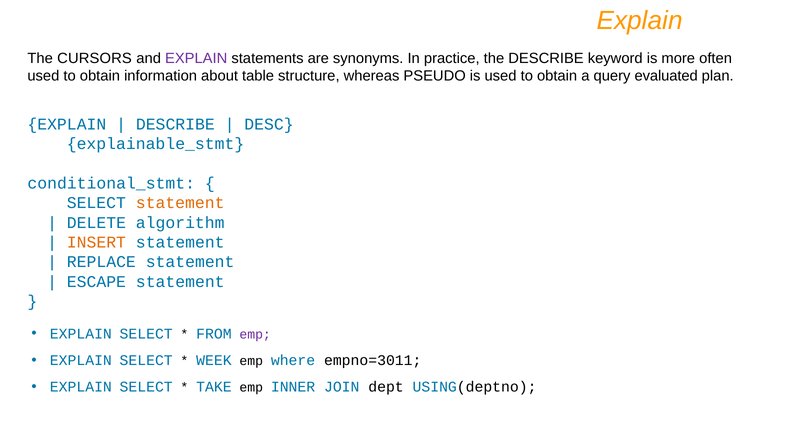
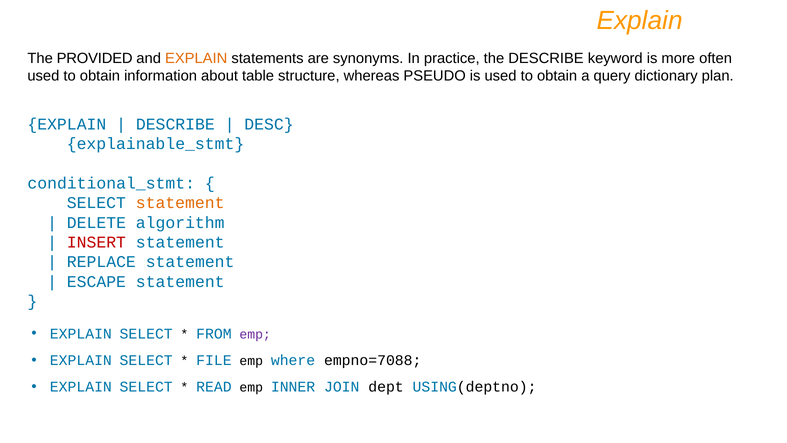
CURSORS: CURSORS -> PROVIDED (95, 58)
EXPLAIN colour: purple -> orange (196, 58)
evaluated: evaluated -> dictionary (666, 76)
INSERT colour: orange -> red (96, 242)
WEEK: WEEK -> FILE (214, 360)
empno=3011: empno=3011 -> empno=7088 (373, 360)
TAKE: TAKE -> READ (214, 387)
